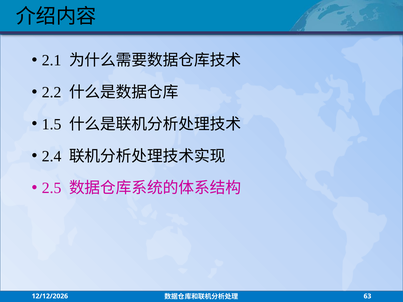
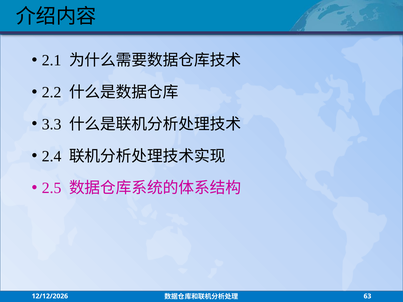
1.5: 1.5 -> 3.3 (52, 124)
